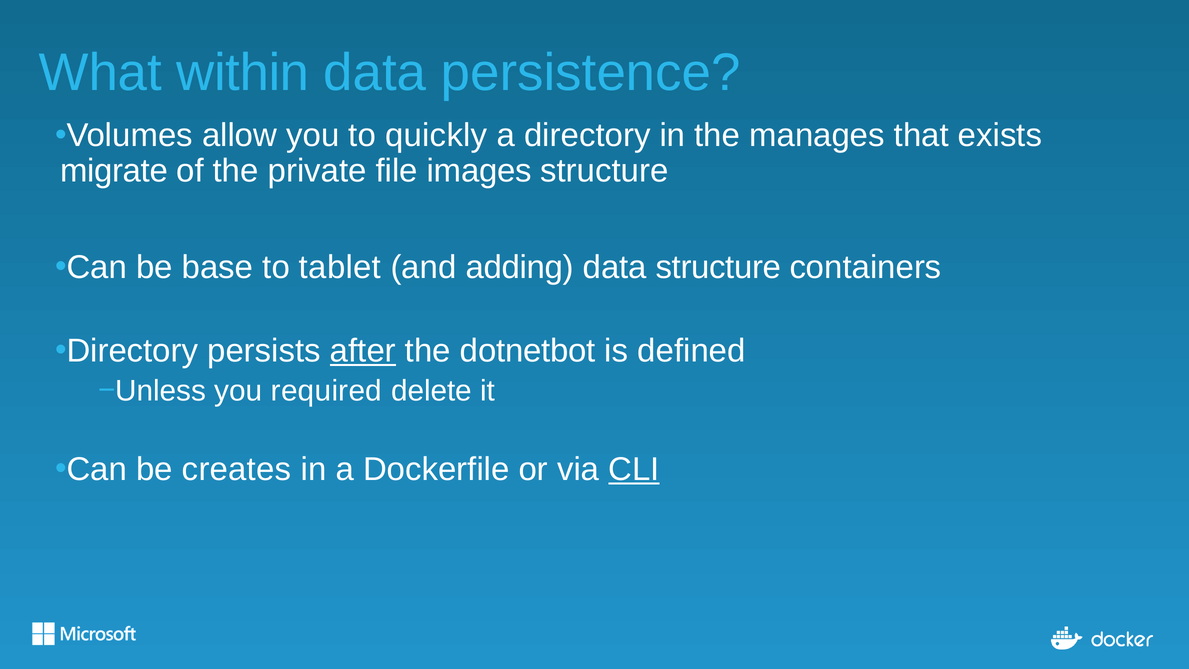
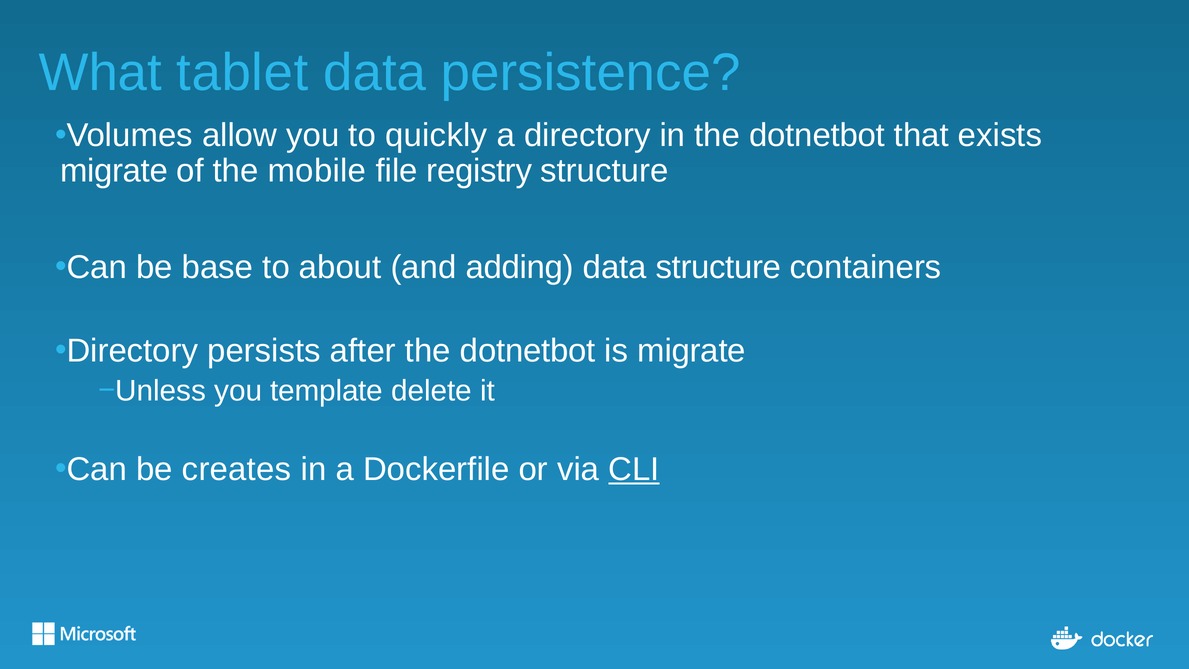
within: within -> tablet (242, 73)
in the manages: manages -> dotnetbot (817, 135)
private: private -> mobile (317, 171)
images: images -> registry (479, 171)
tablet: tablet -> about (340, 267)
after underline: present -> none (363, 351)
is defined: defined -> migrate (692, 351)
required: required -> template (327, 391)
